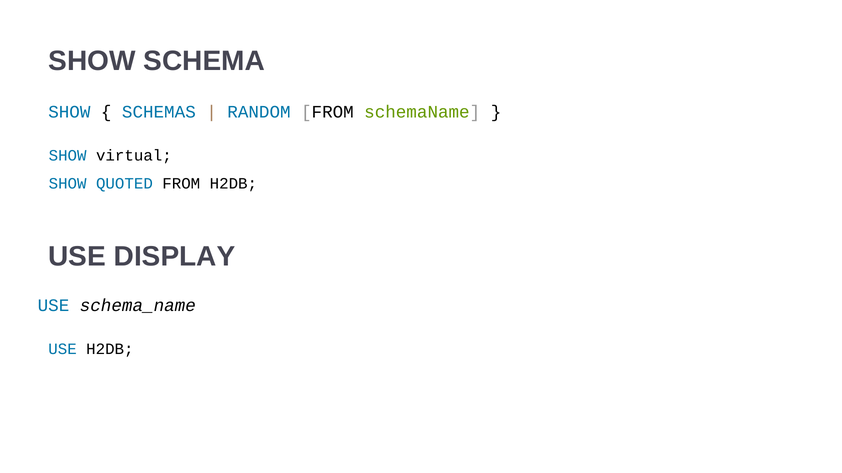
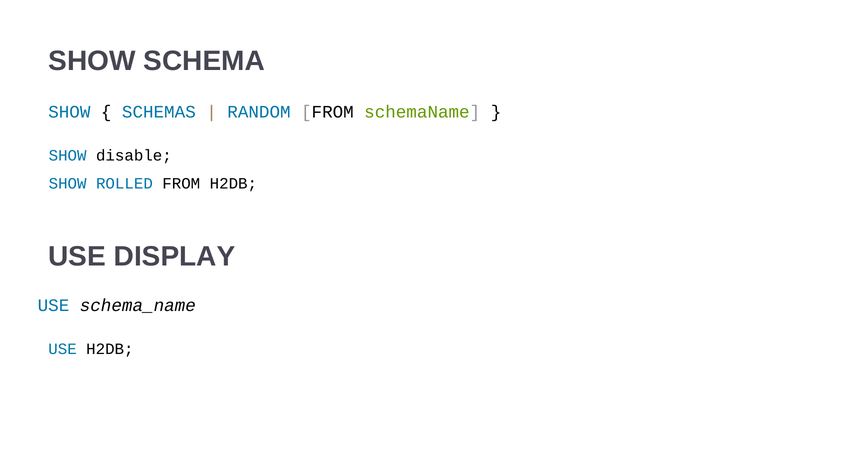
virtual: virtual -> disable (134, 156)
QUOTED: QUOTED -> ROLLED (124, 184)
